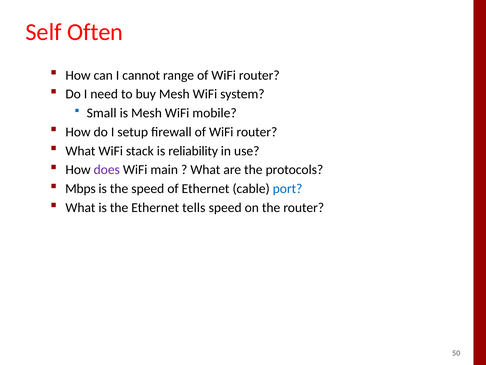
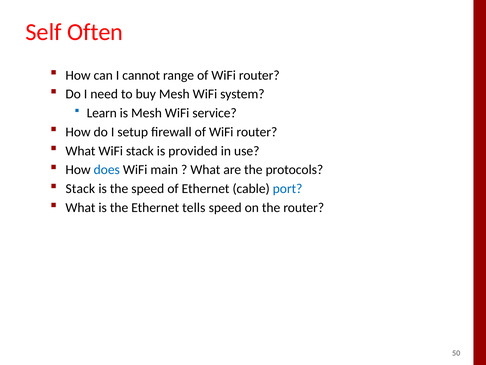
Small: Small -> Learn (102, 113)
mobile: mobile -> service (215, 113)
reliability: reliability -> provided (193, 151)
does colour: purple -> blue (107, 170)
Mbps: Mbps -> Stack (80, 189)
